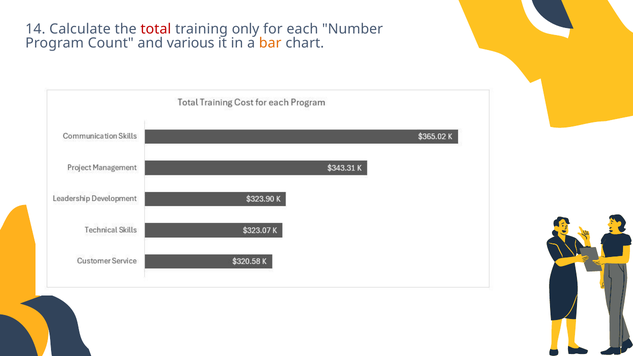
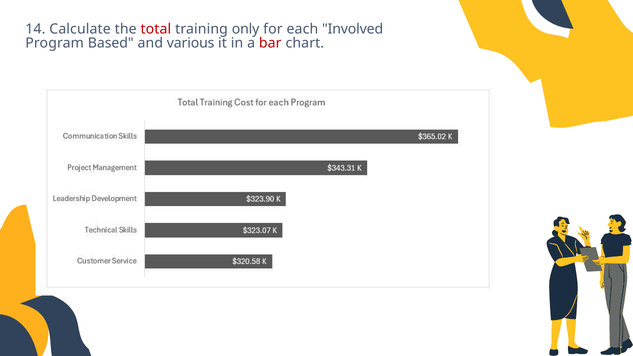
Number: Number -> Involved (353, 29)
Count: Count -> Based (111, 43)
bar colour: orange -> red (270, 43)
